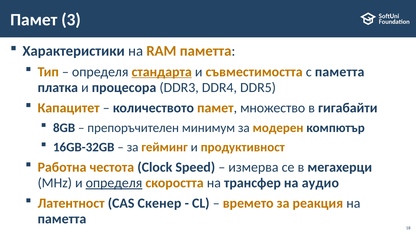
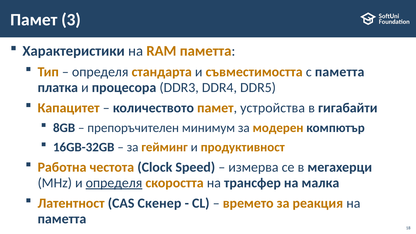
стандарта underline: present -> none (162, 72)
множество: множество -> устройства (273, 108)
аудио: аудио -> малка (320, 183)
